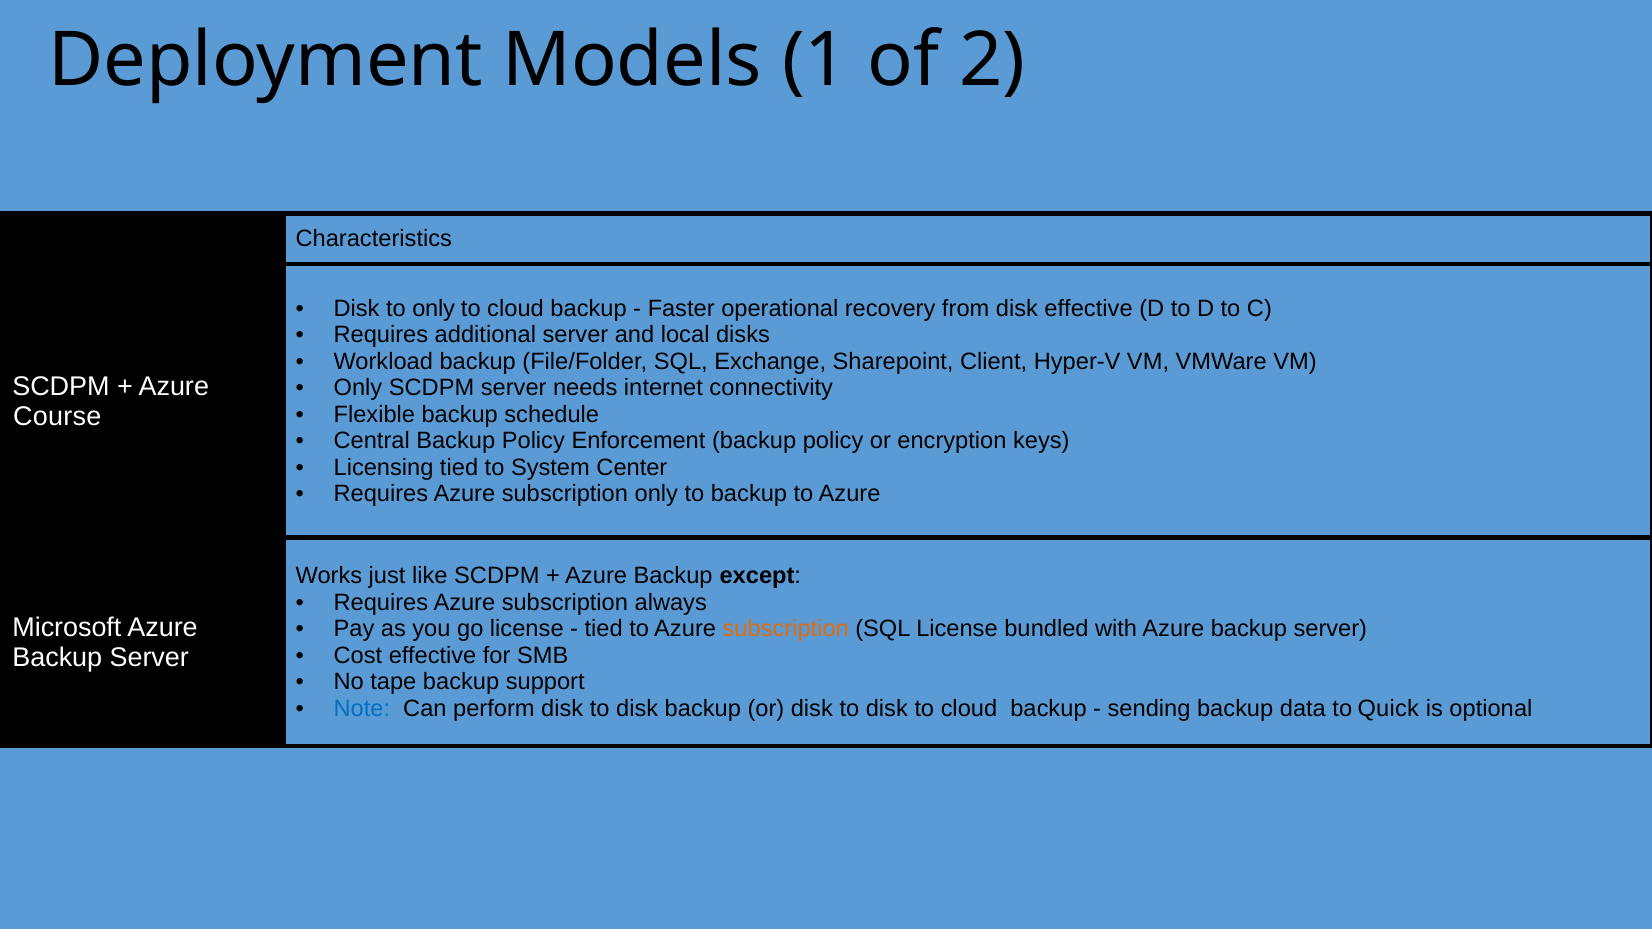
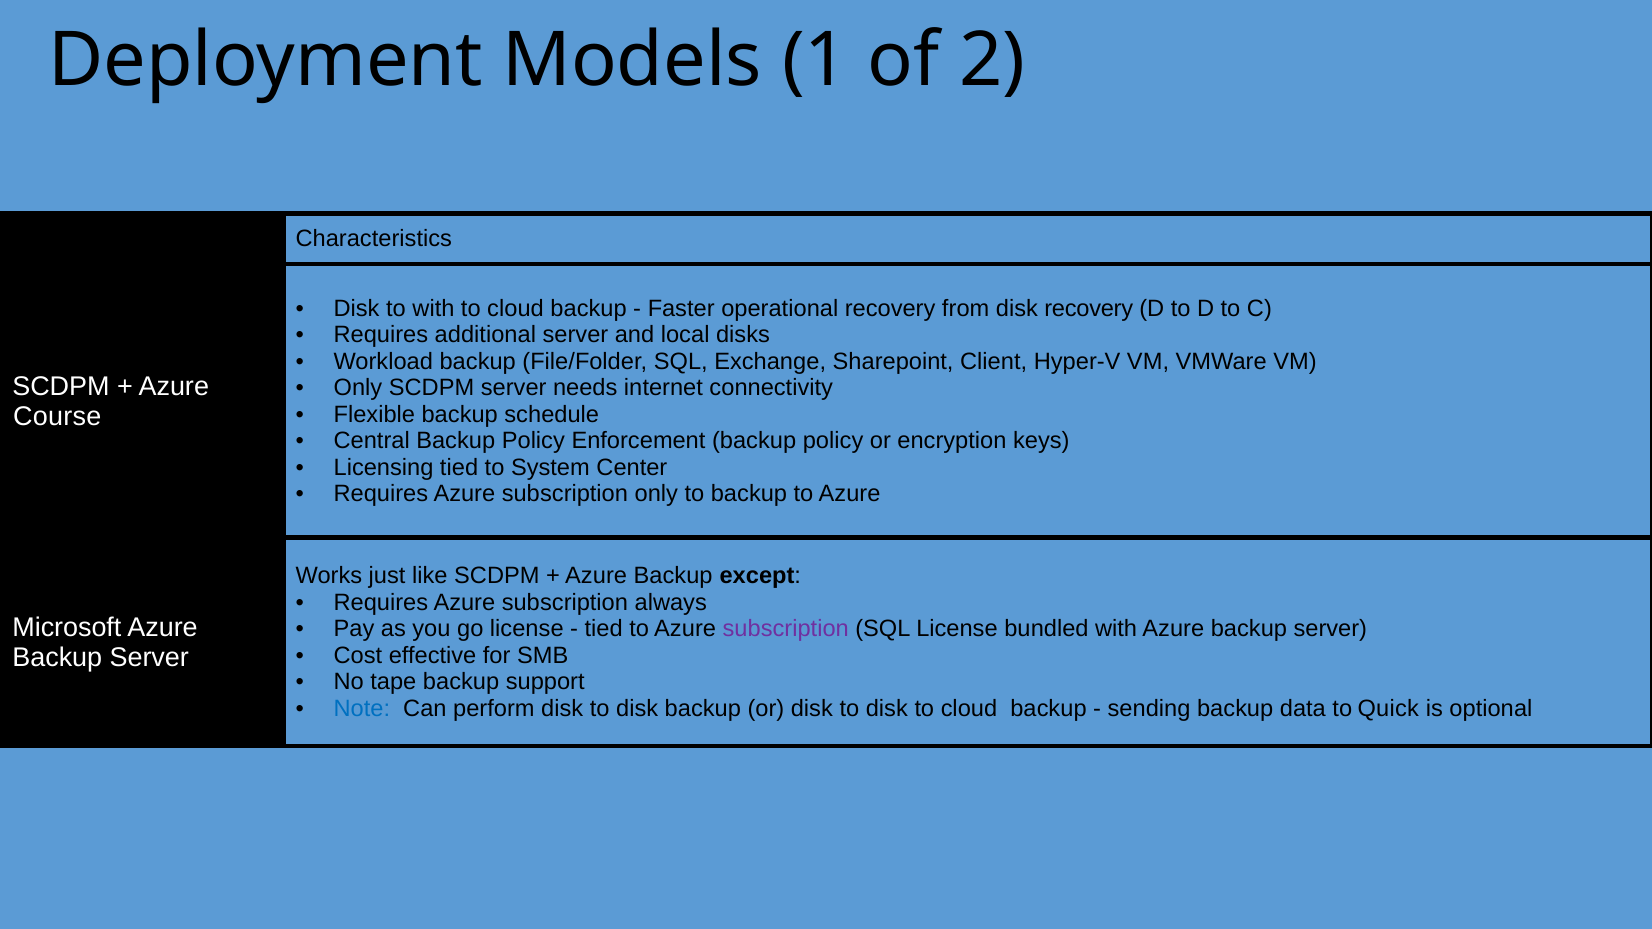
to only: only -> with (433, 308)
disk effective: effective -> recovery (1089, 308)
subscription colour: orange -> purple (786, 629)
